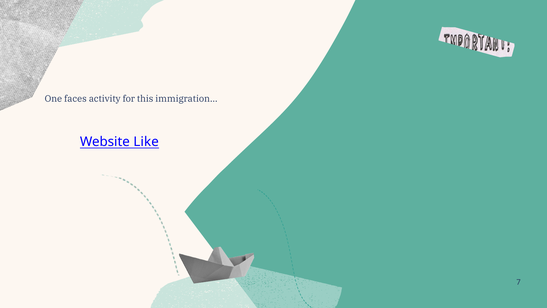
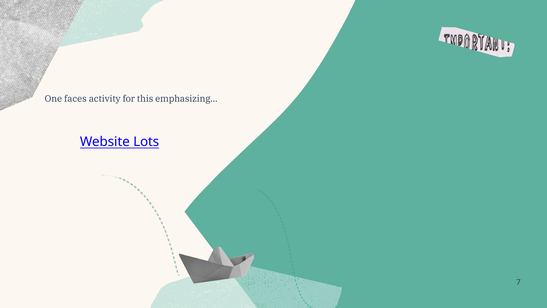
immigration: immigration -> emphasizing (186, 99)
Like: Like -> Lots (146, 142)
